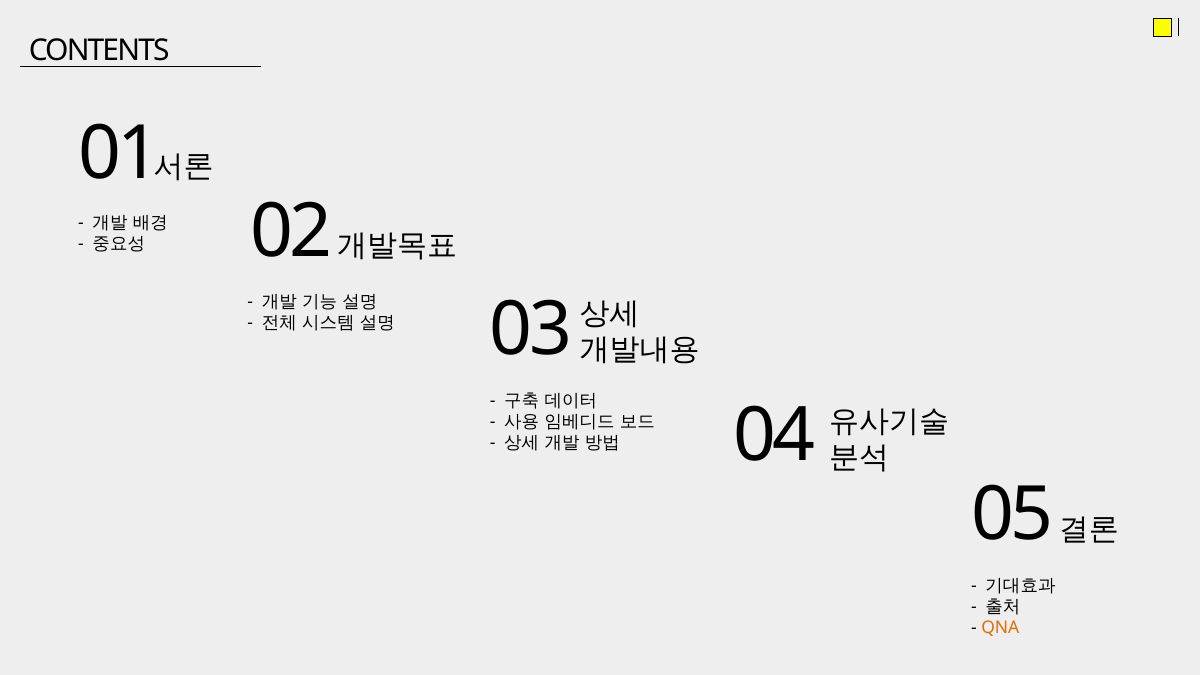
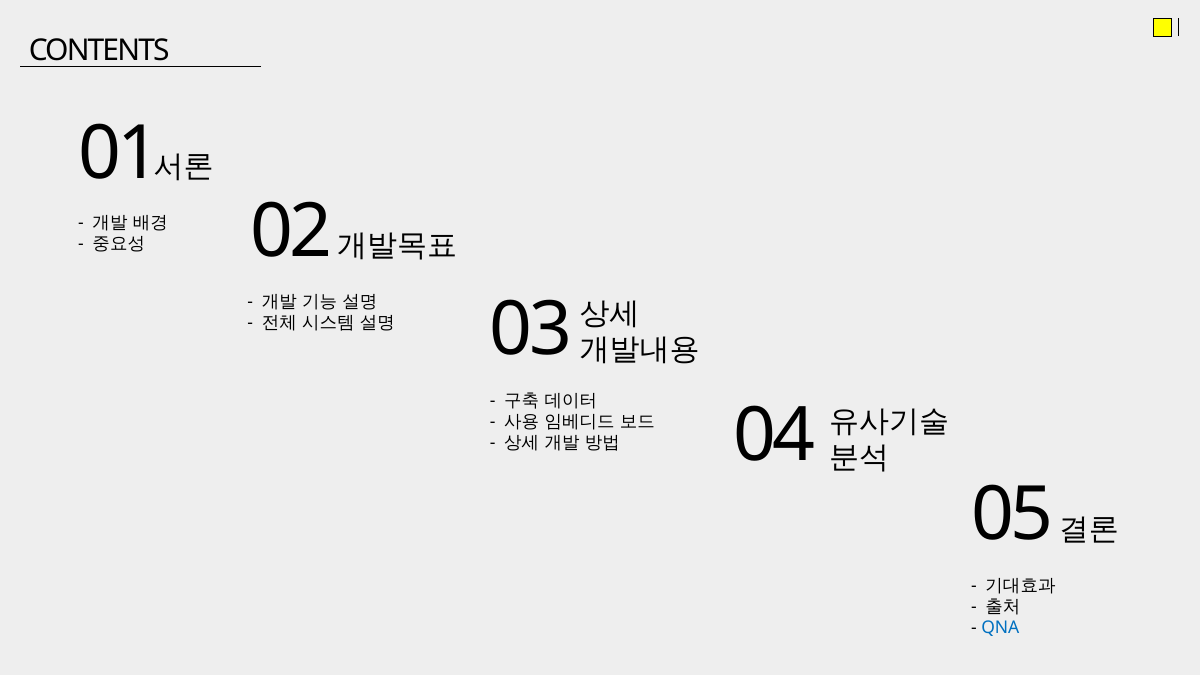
QNA colour: orange -> blue (1000, 628)
